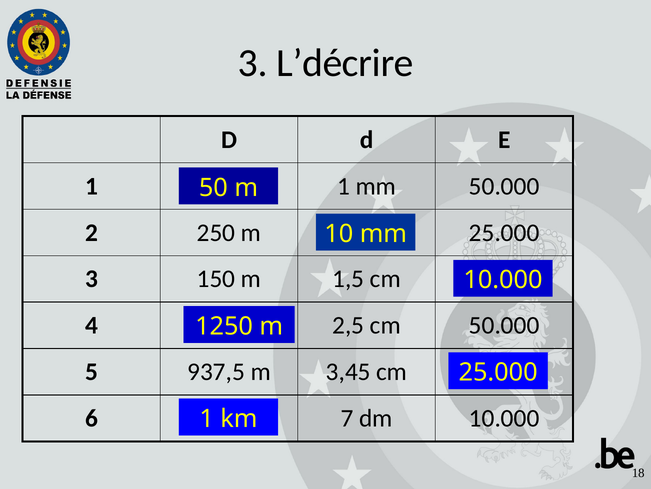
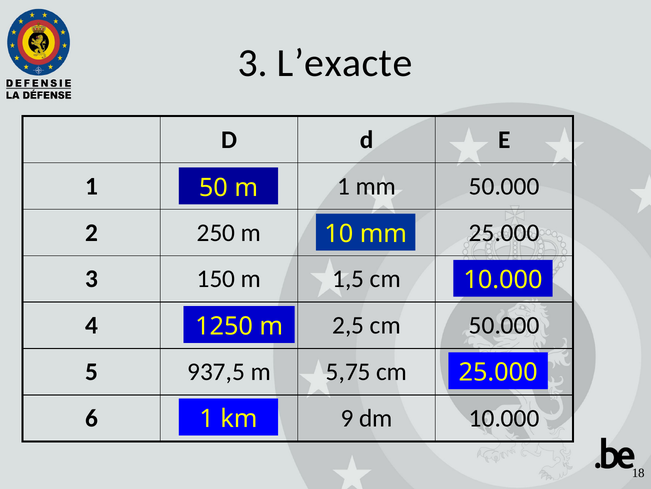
L’décrire: L’décrire -> L’exacte (345, 63)
3,45: 3,45 -> 5,75 (348, 372)
7: 7 -> 9 (347, 418)
